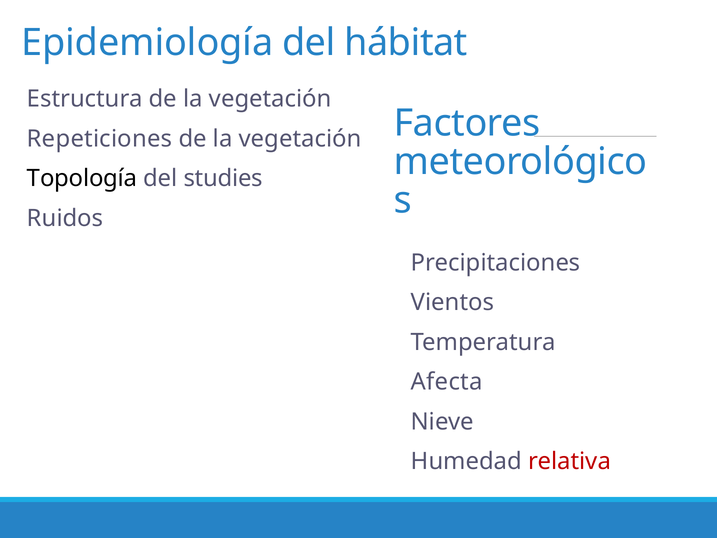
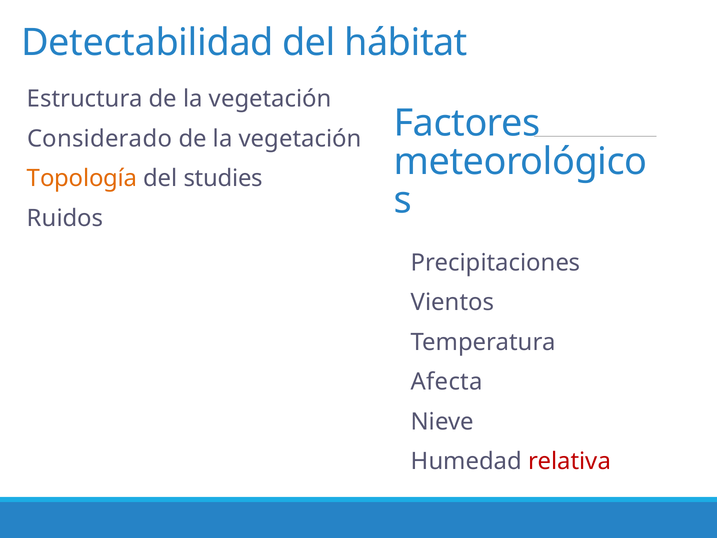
Epidemiología: Epidemiología -> Detectabilidad (147, 43)
Repeticiones: Repeticiones -> Considerado (100, 139)
Topología colour: black -> orange (82, 178)
